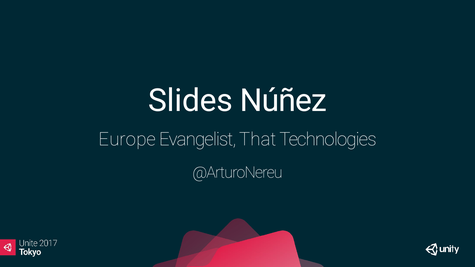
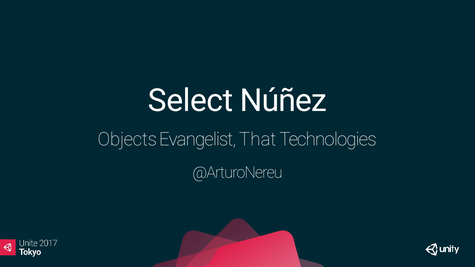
Slides: Slides -> Select (191, 101)
Europe: Europe -> Objects (127, 140)
